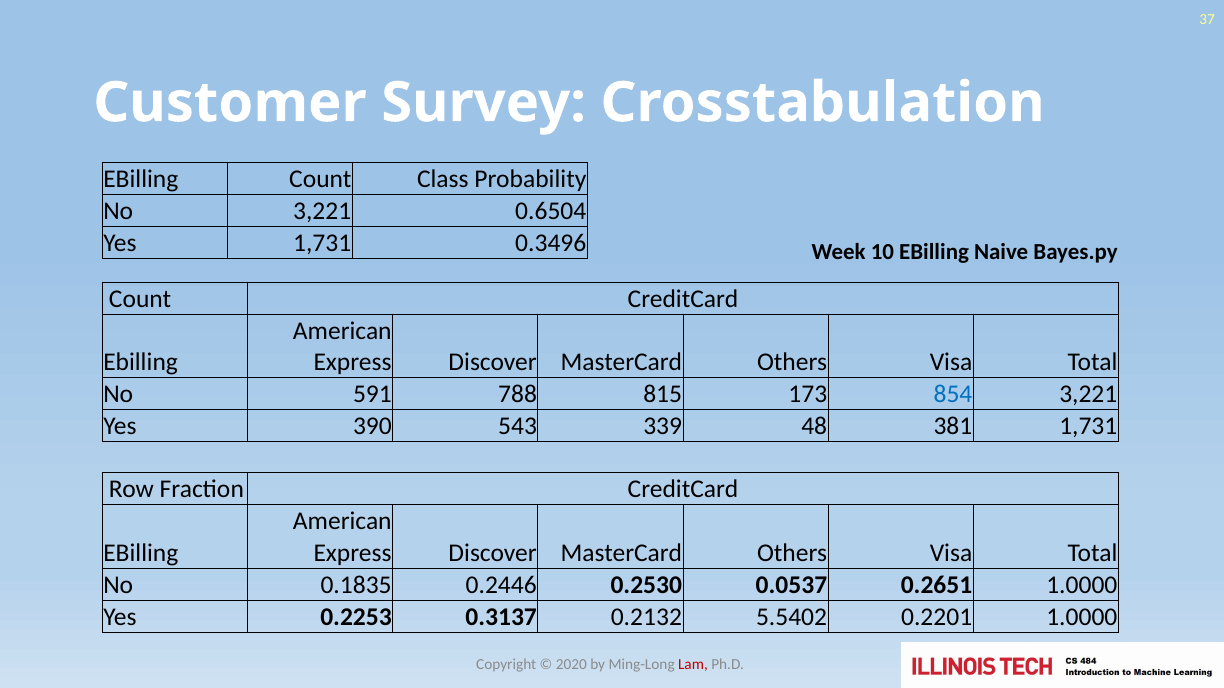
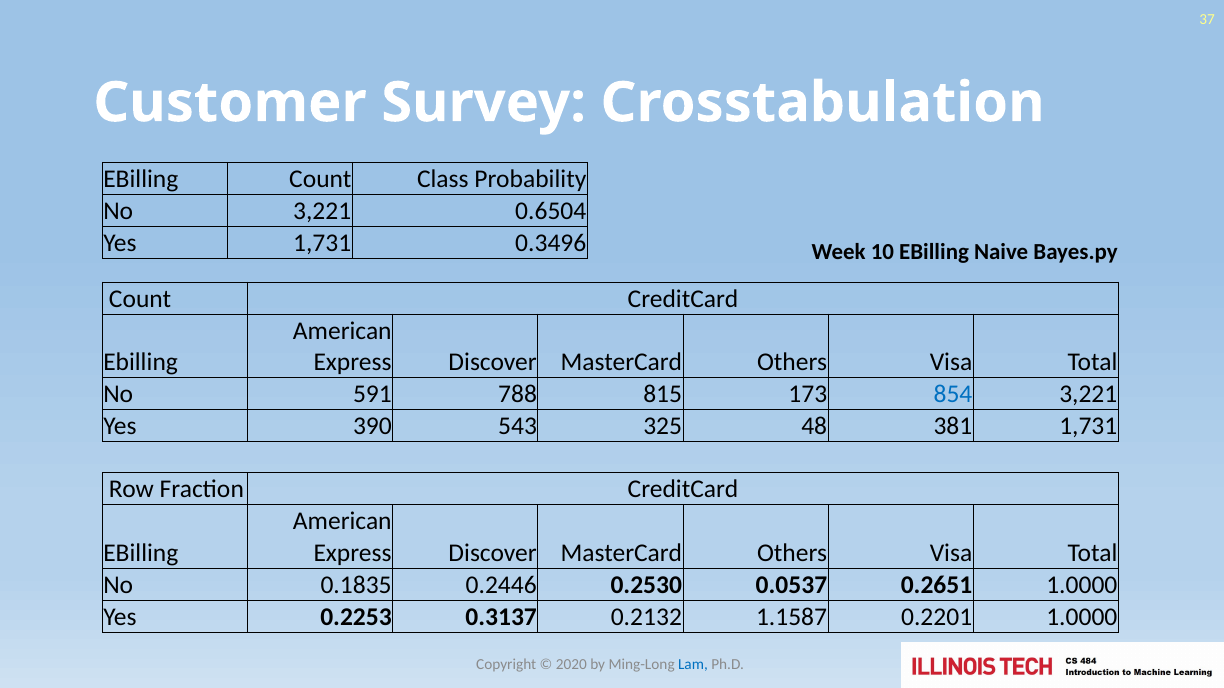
339: 339 -> 325 (663, 427)
5.5402: 5.5402 -> 1.1587 (792, 617)
Lam colour: red -> blue (693, 665)
